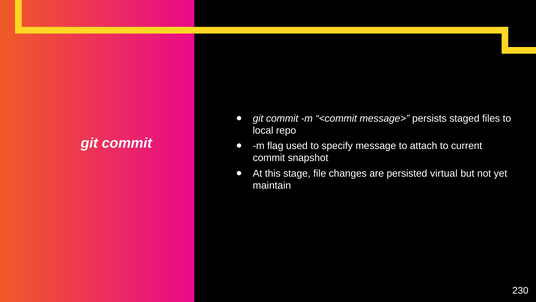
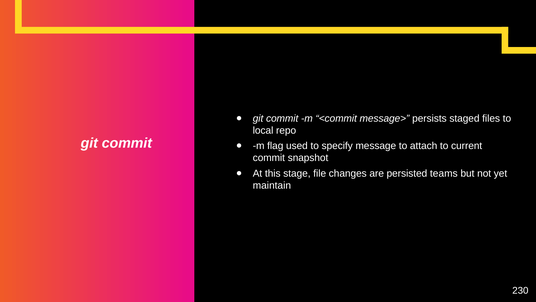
virtual: virtual -> teams (444, 173)
